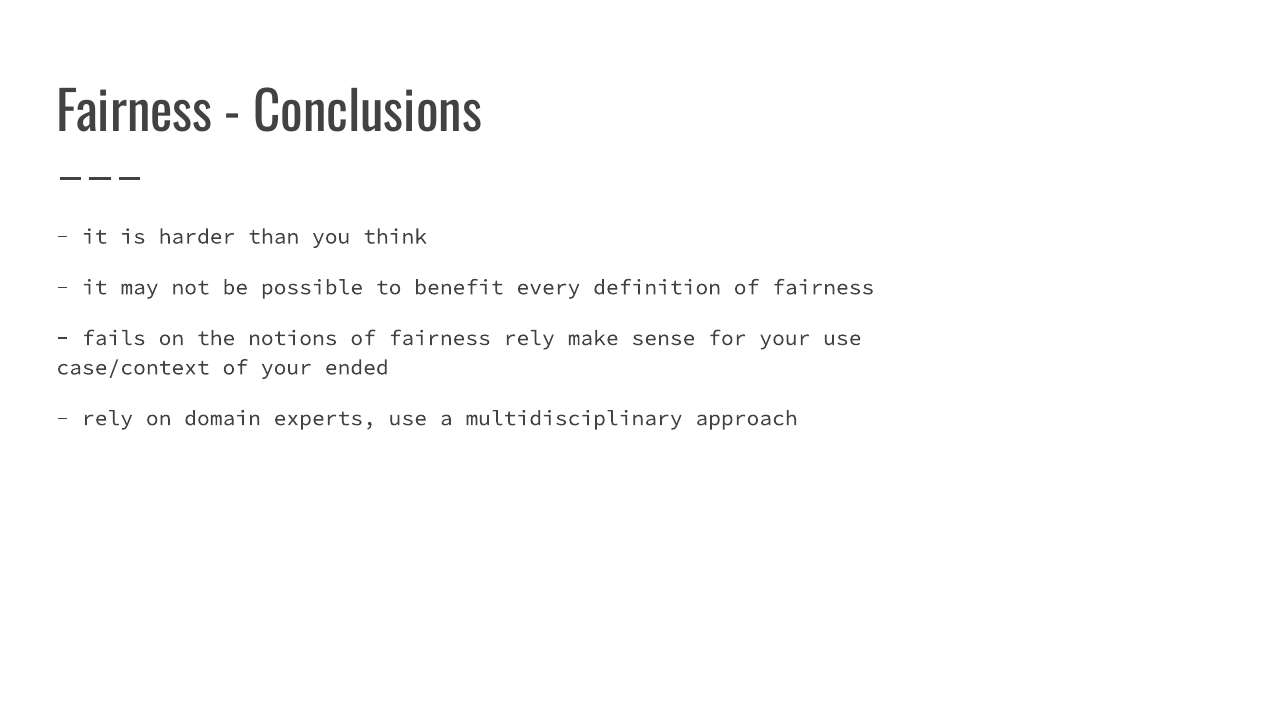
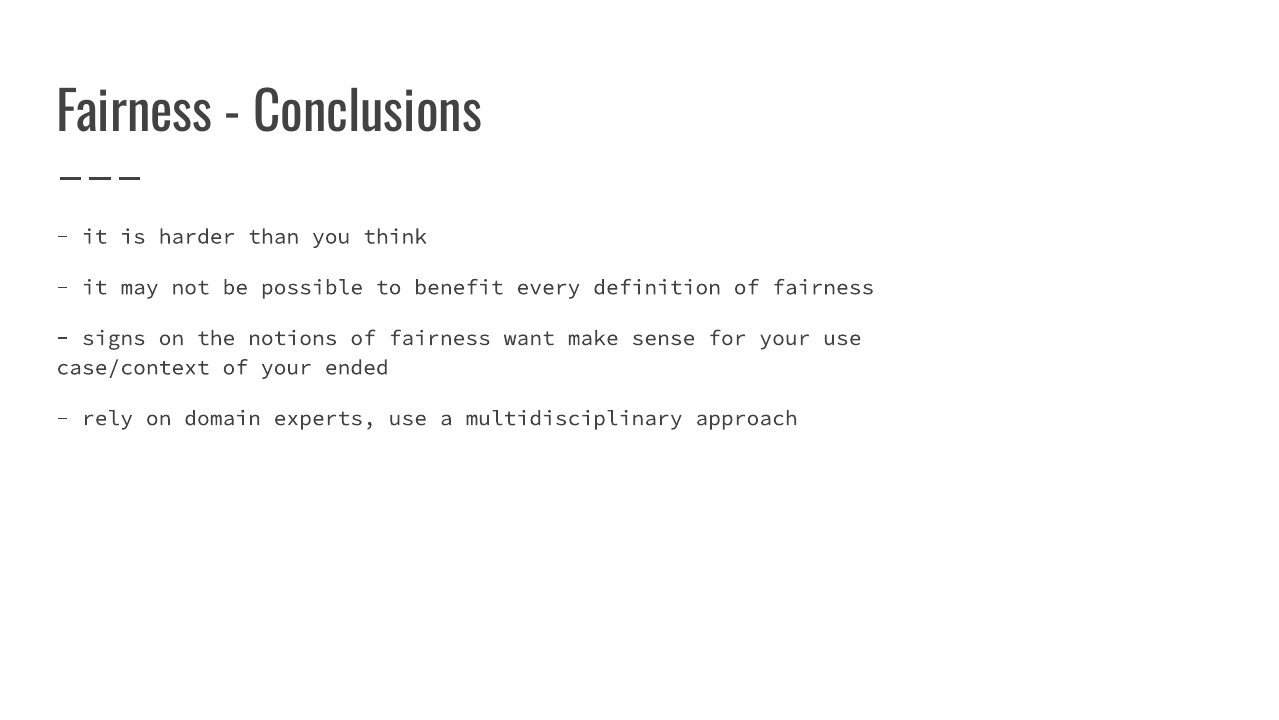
fails: fails -> signs (114, 338)
fairness rely: rely -> want (529, 338)
